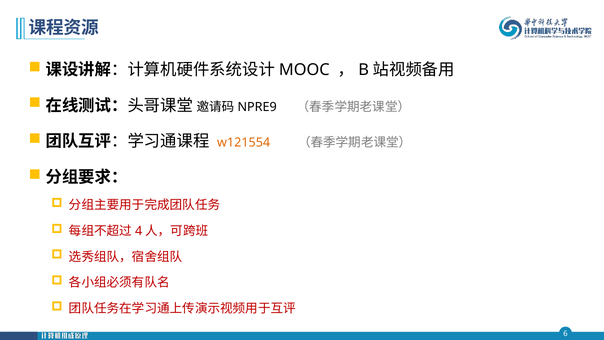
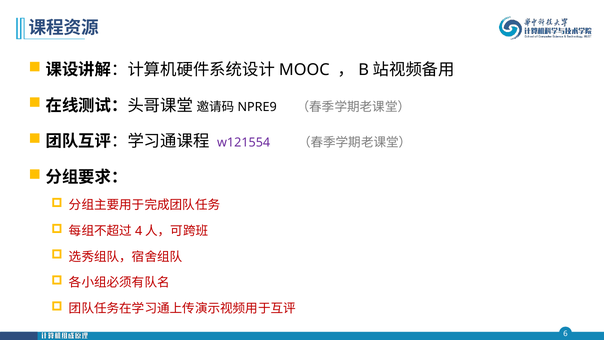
w121554 colour: orange -> purple (244, 143)
